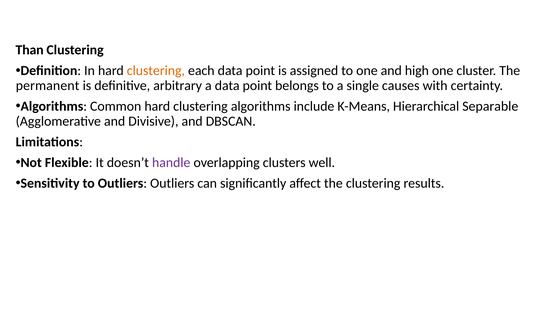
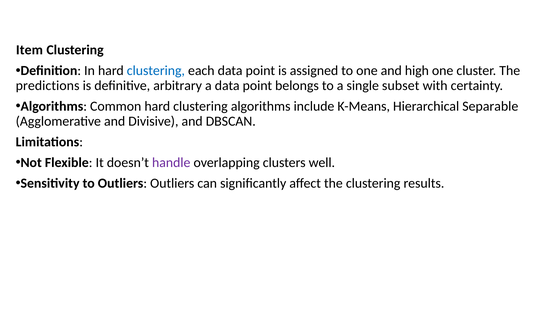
Than: Than -> Item (29, 50)
clustering colour: orange -> blue (156, 71)
permanent: permanent -> predictions (48, 85)
causes: causes -> subset (401, 85)
